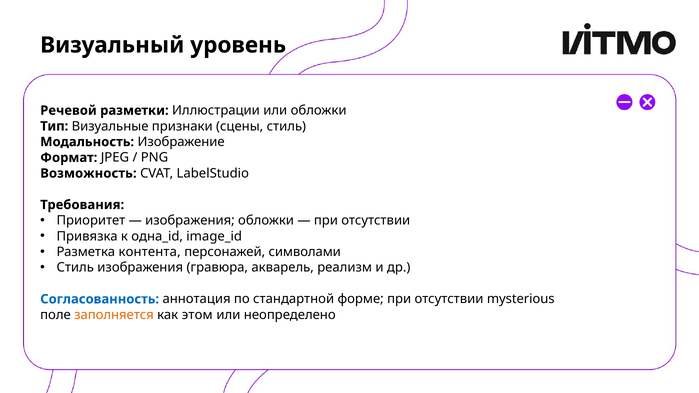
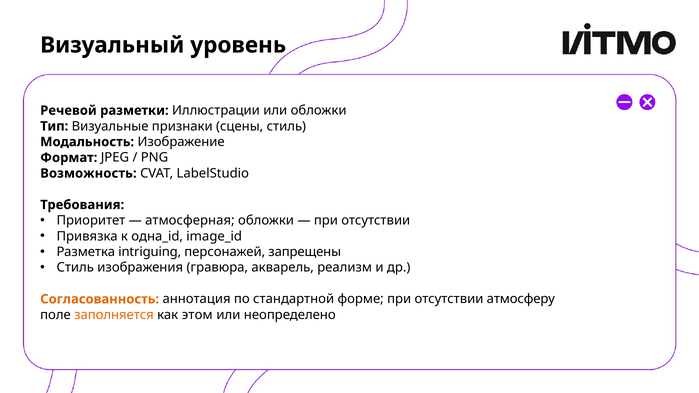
изображения: изображения -> атмосферная (190, 221)
контента: контента -> intriguing (150, 252)
символами: символами -> запрещены (305, 252)
Согласованность colour: blue -> orange (100, 299)
mysterious: mysterious -> атмосферу (521, 299)
